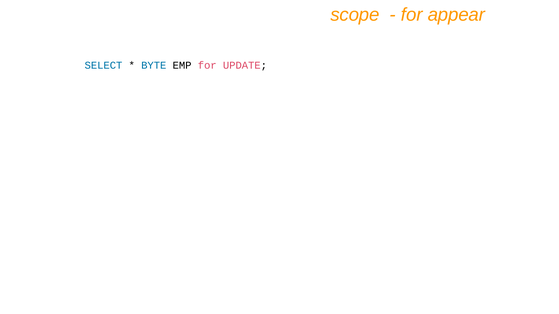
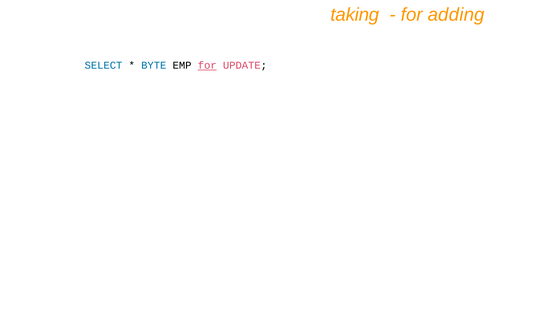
scope: scope -> taking (355, 15)
appear: appear -> adding (456, 15)
for underline: none -> present (207, 66)
